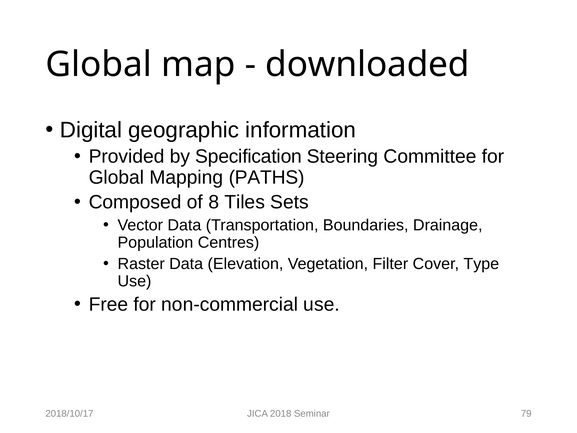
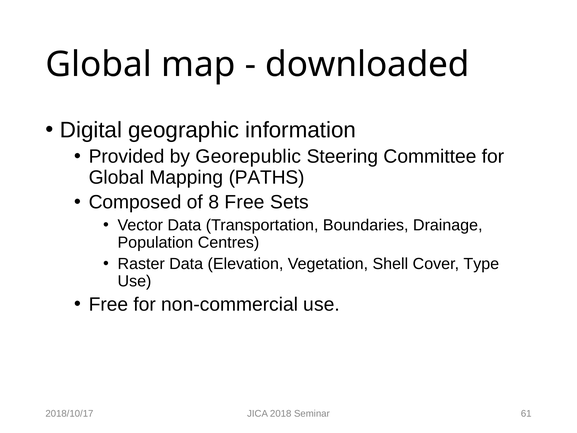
Specification: Specification -> Georepublic (248, 157)
8 Tiles: Tiles -> Free (245, 202)
Filter: Filter -> Shell (390, 264)
79: 79 -> 61 (526, 413)
